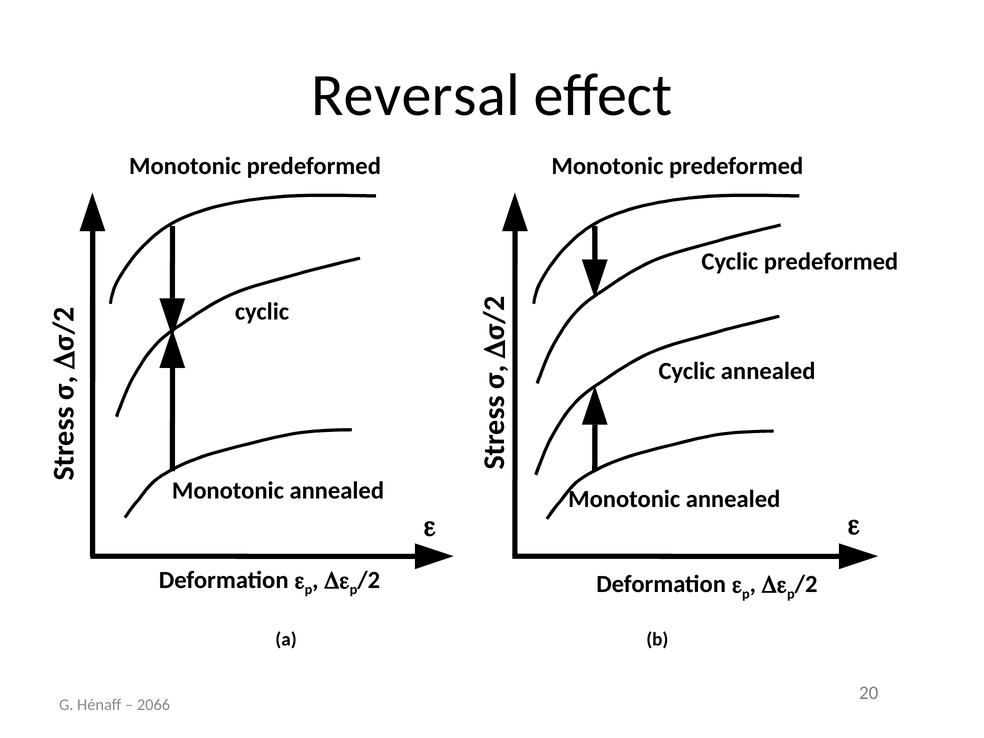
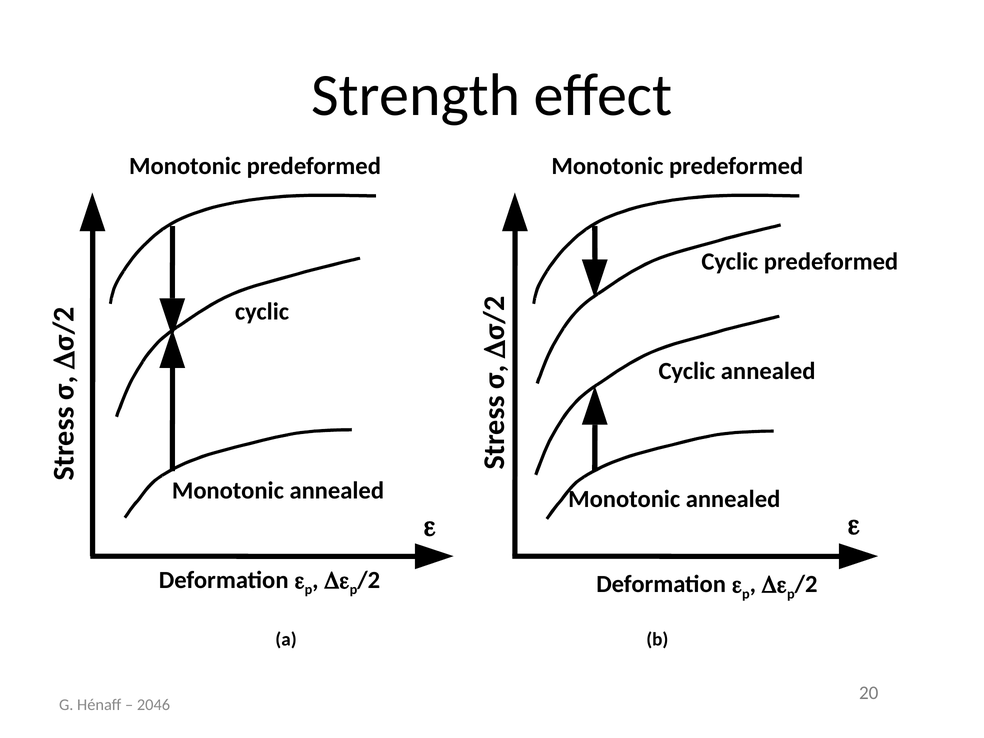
Reversal: Reversal -> Strength (416, 95)
2066: 2066 -> 2046 (154, 705)
